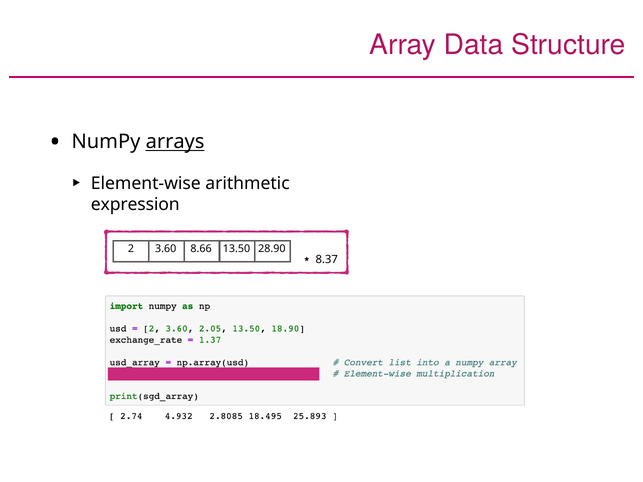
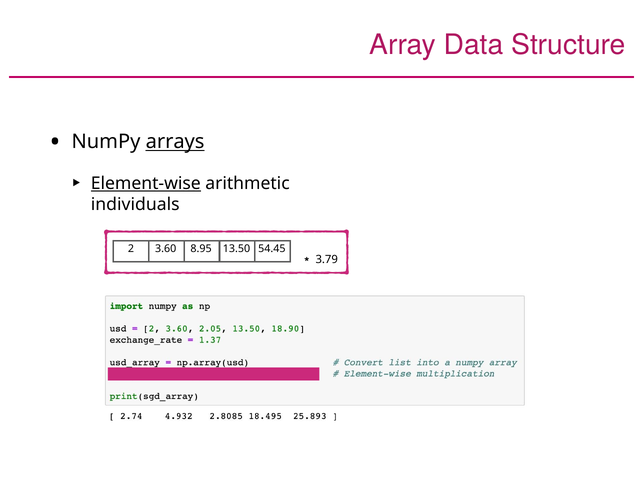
Element-wise underline: none -> present (146, 184)
expression: expression -> individuals (135, 205)
8.66: 8.66 -> 8.95 (201, 249)
28.90: 28.90 -> 54.45 (272, 249)
8.37: 8.37 -> 3.79 (327, 260)
